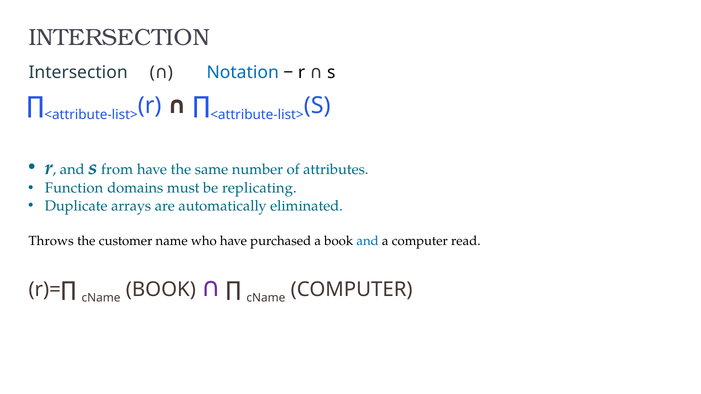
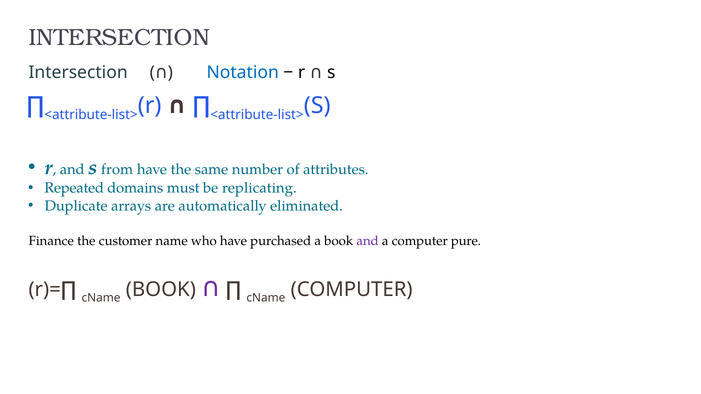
Function: Function -> Repeated (74, 188)
Throws: Throws -> Finance (51, 241)
and colour: blue -> purple (368, 241)
read: read -> pure (466, 241)
